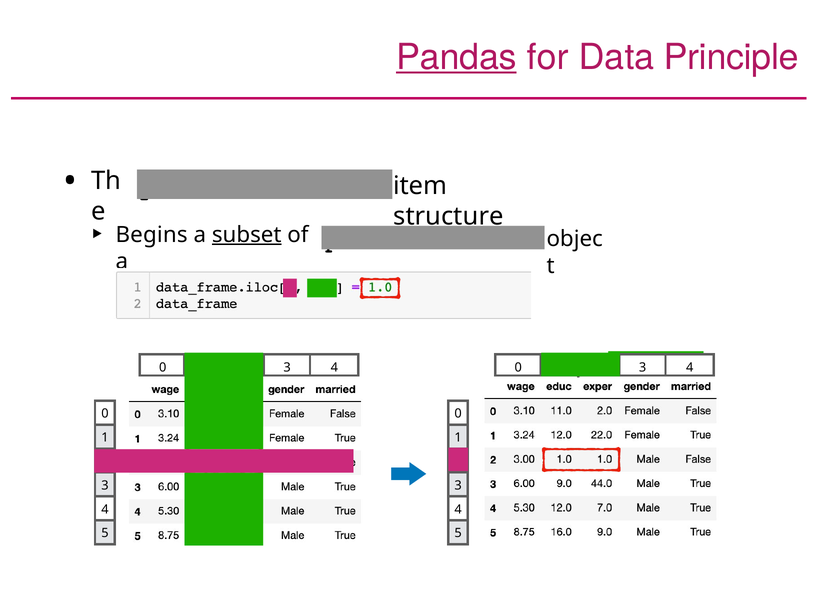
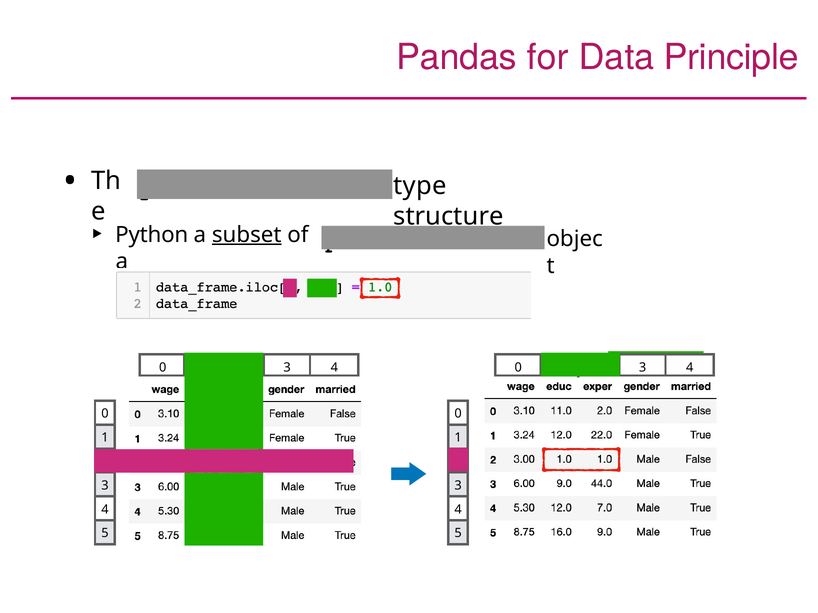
Pandas underline: present -> none (456, 57)
item: item -> type (420, 186)
Begins: Begins -> Python (152, 235)
